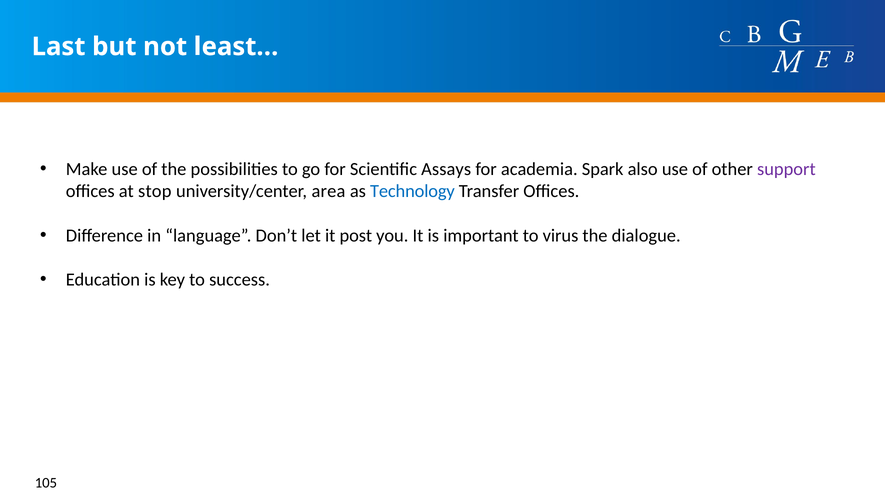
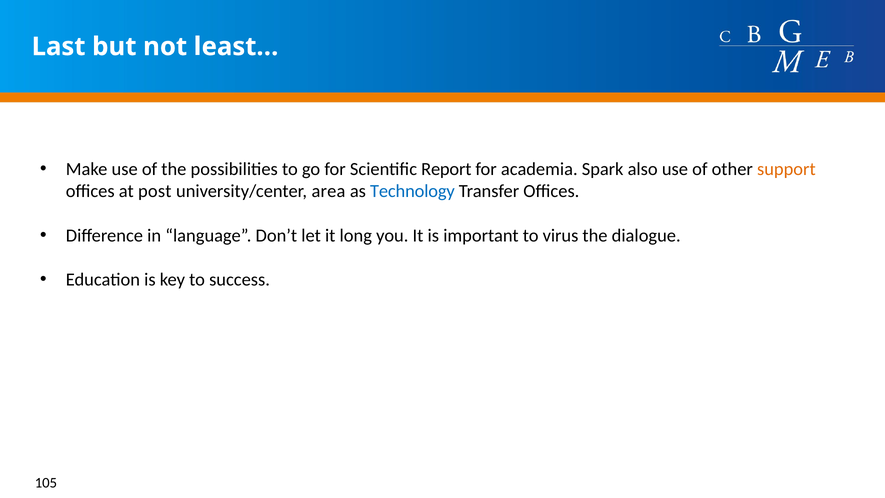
Assays: Assays -> Report (446, 169)
support colour: purple -> orange (786, 169)
stop: stop -> post (155, 191)
post: post -> long (356, 235)
